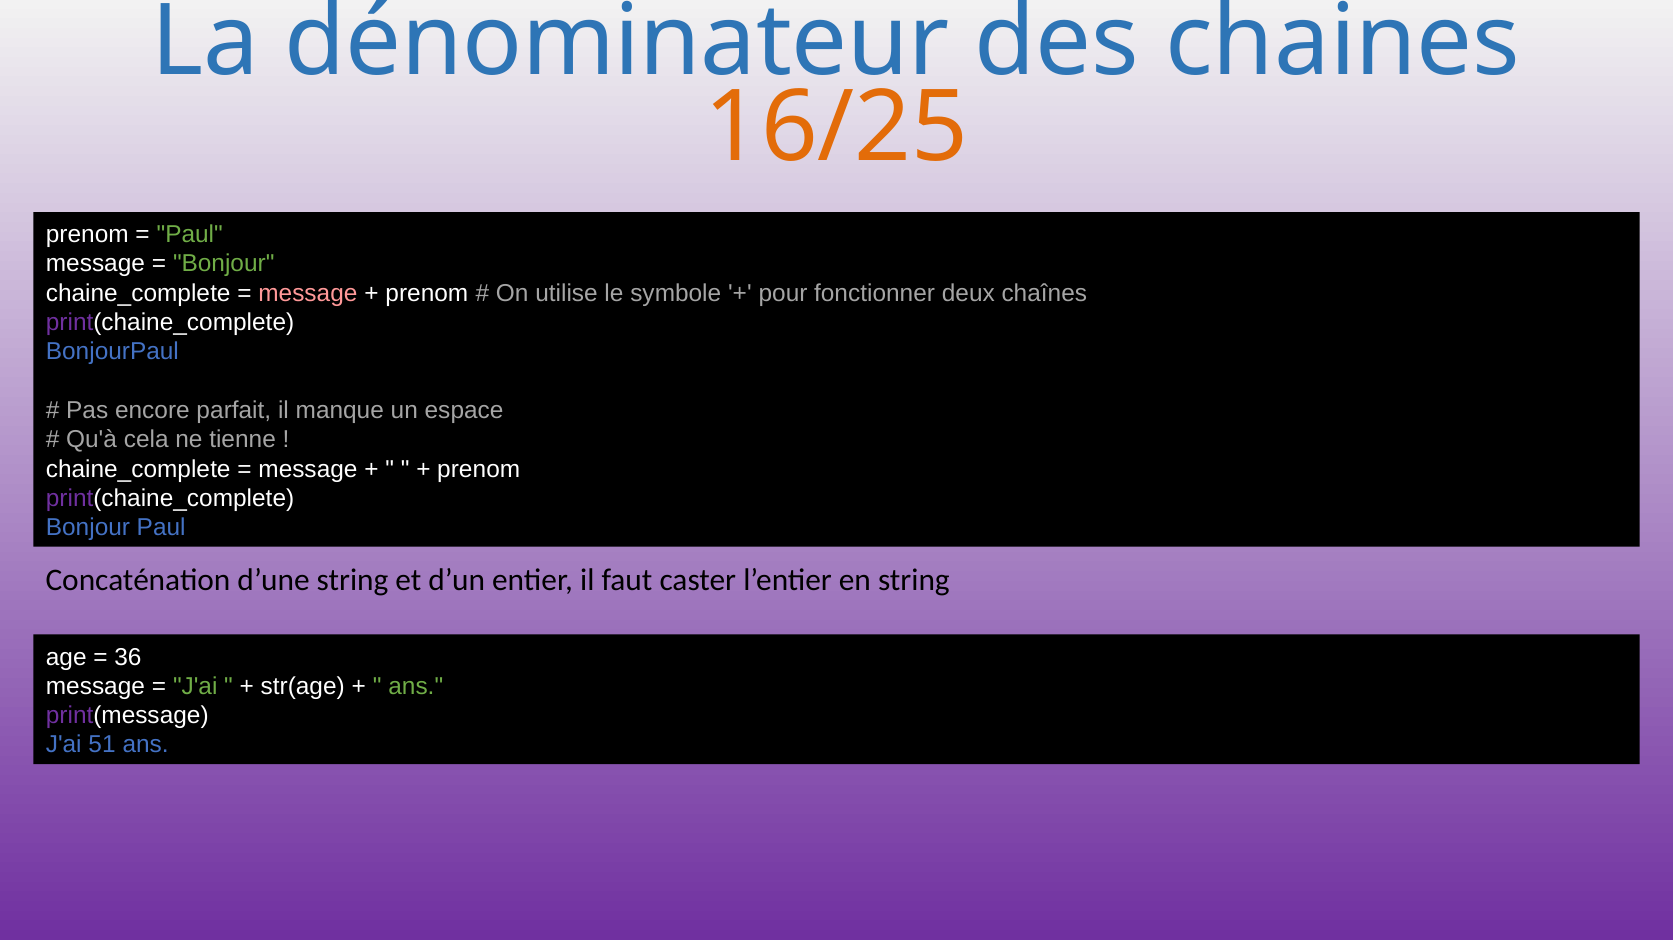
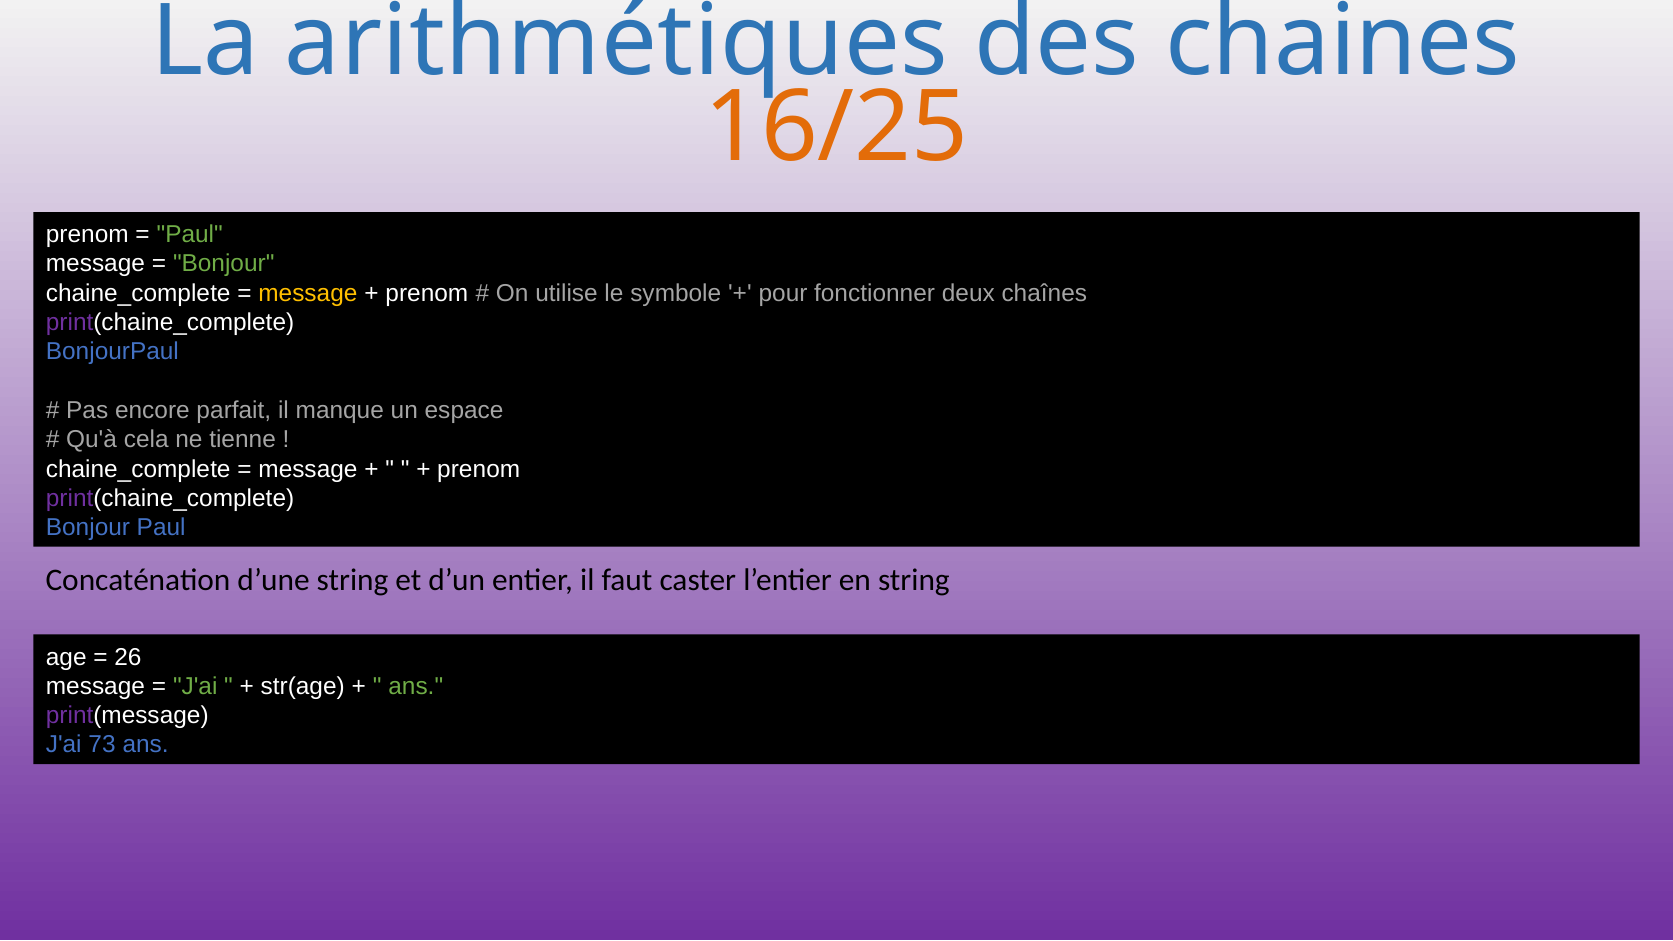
dénominateur: dénominateur -> arithmétiques (617, 42)
message colour: pink -> yellow (308, 293)
36: 36 -> 26 (128, 657)
51: 51 -> 73 (102, 745)
